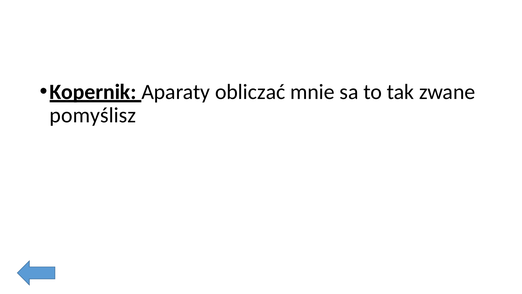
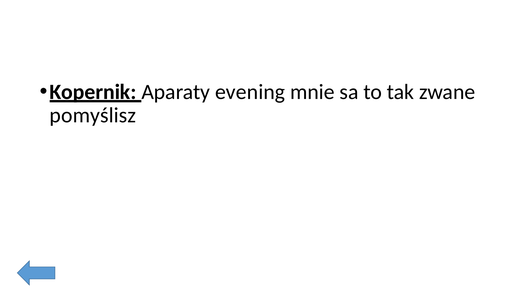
obliczać: obliczać -> evening (250, 92)
